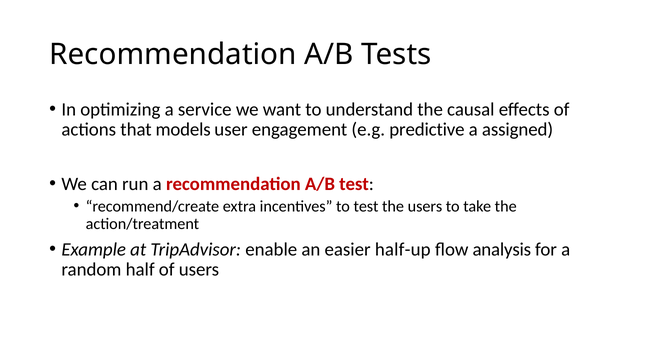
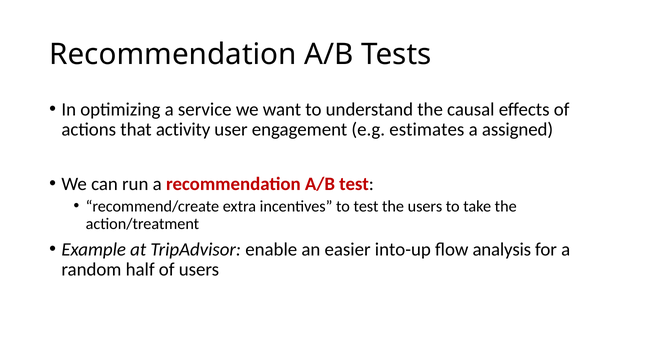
models: models -> activity (183, 130)
predictive: predictive -> estimates (427, 130)
half-up: half-up -> into-up (403, 249)
